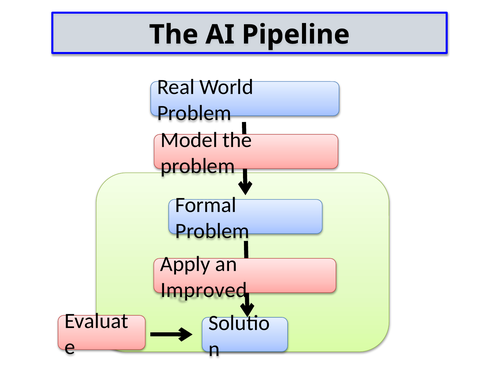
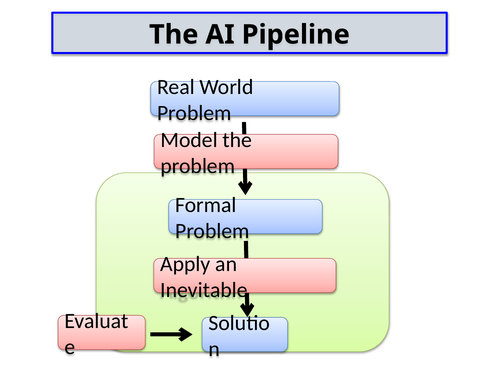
Improved: Improved -> Inevitable (204, 290)
